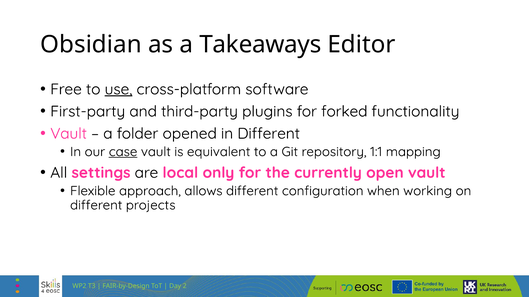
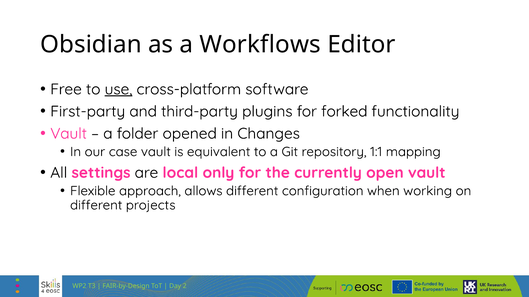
Takeaways: Takeaways -> Workflows (260, 44)
in Different: Different -> Changes (269, 134)
case underline: present -> none (123, 152)
